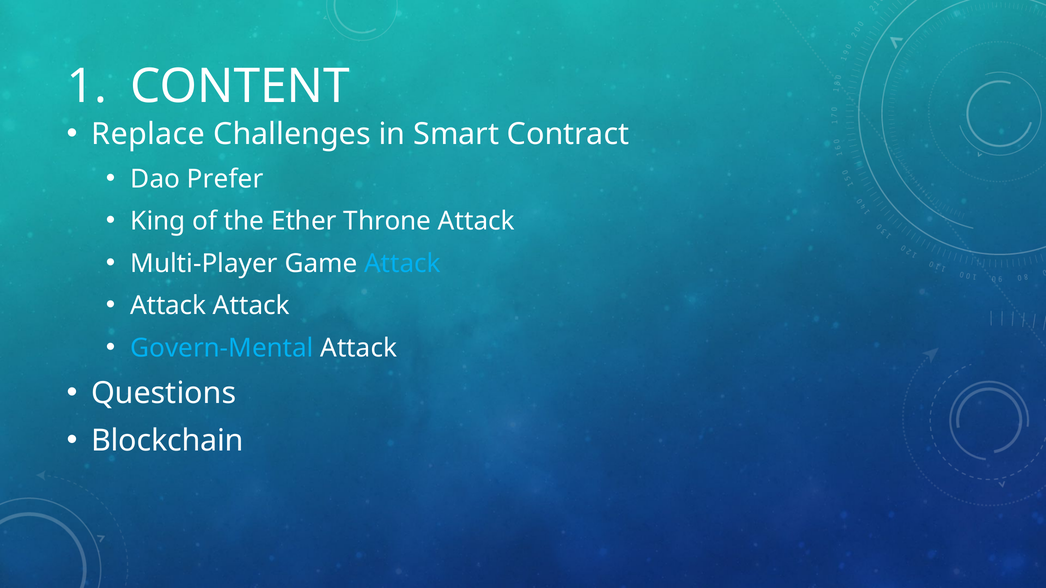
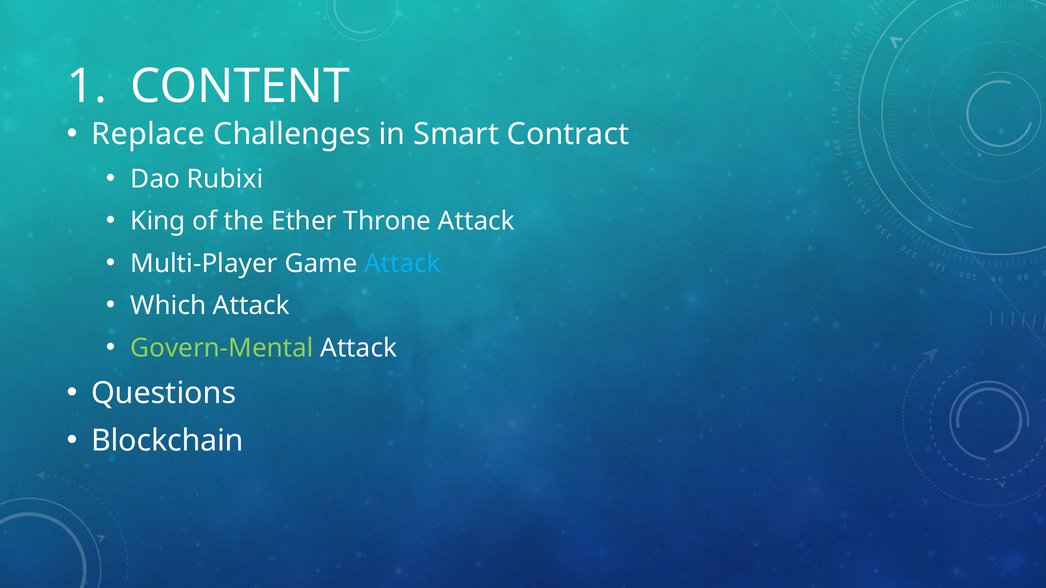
Prefer: Prefer -> Rubixi (225, 179)
Attack: Attack -> Which (168, 306)
Govern-Mental colour: light blue -> light green (222, 348)
